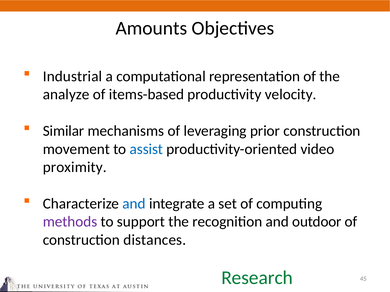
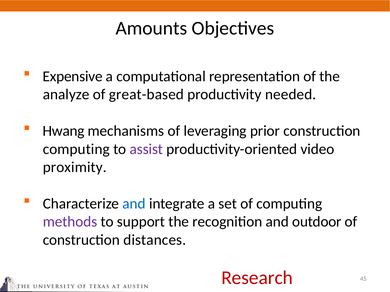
Industrial: Industrial -> Expensive (73, 76)
items-based: items-based -> great-based (146, 95)
velocity: velocity -> needed (291, 95)
Similar: Similar -> Hwang (64, 131)
movement: movement -> computing (76, 149)
assist colour: blue -> purple (146, 149)
Research colour: green -> red (257, 278)
